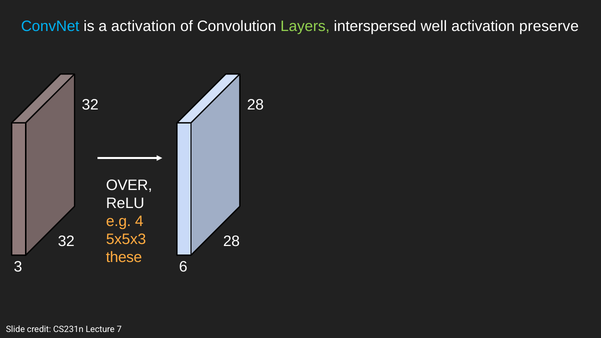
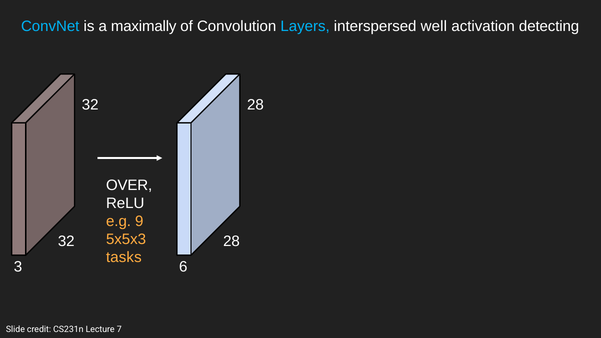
a activation: activation -> maximally (144, 26)
Layers colour: light green -> light blue (305, 26)
preserve: preserve -> detecting (549, 26)
4: 4 -> 9 (139, 221)
these: these -> tasks (124, 257)
